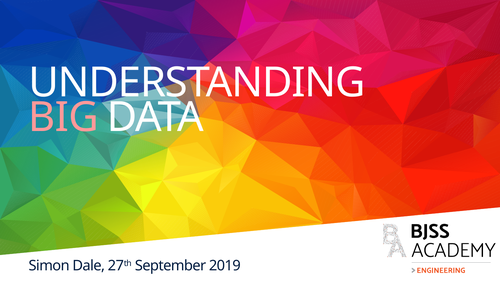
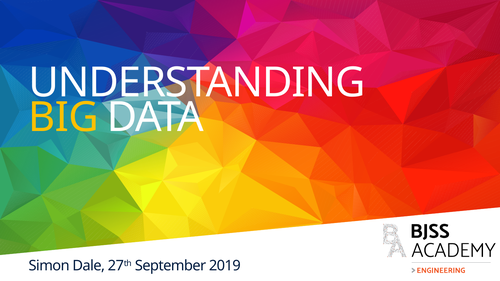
BIG colour: pink -> yellow (63, 118)
